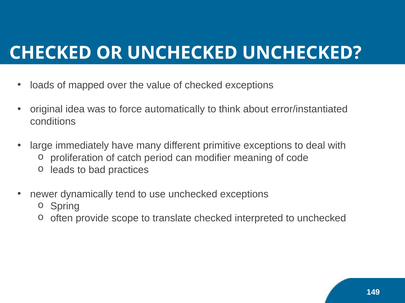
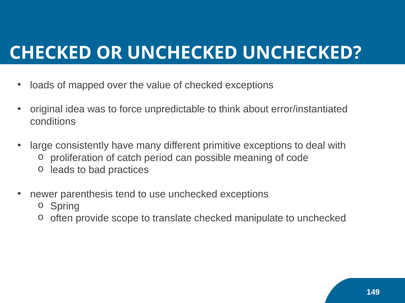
automatically: automatically -> unpredictable (175, 110)
immediately: immediately -> consistently (82, 146)
modifier: modifier -> possible (213, 158)
dynamically: dynamically -> parenthesis (87, 195)
interpreted: interpreted -> manipulate (259, 219)
